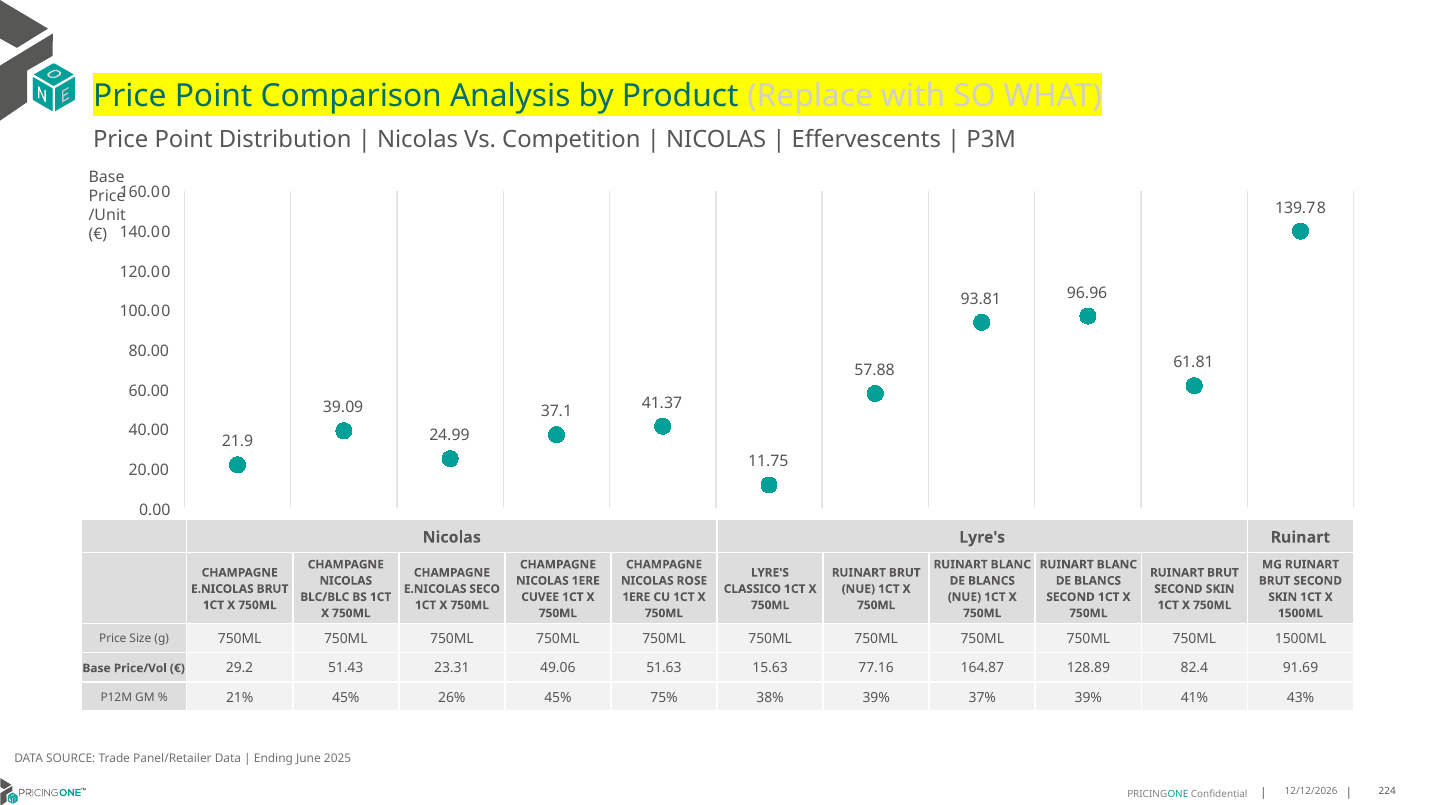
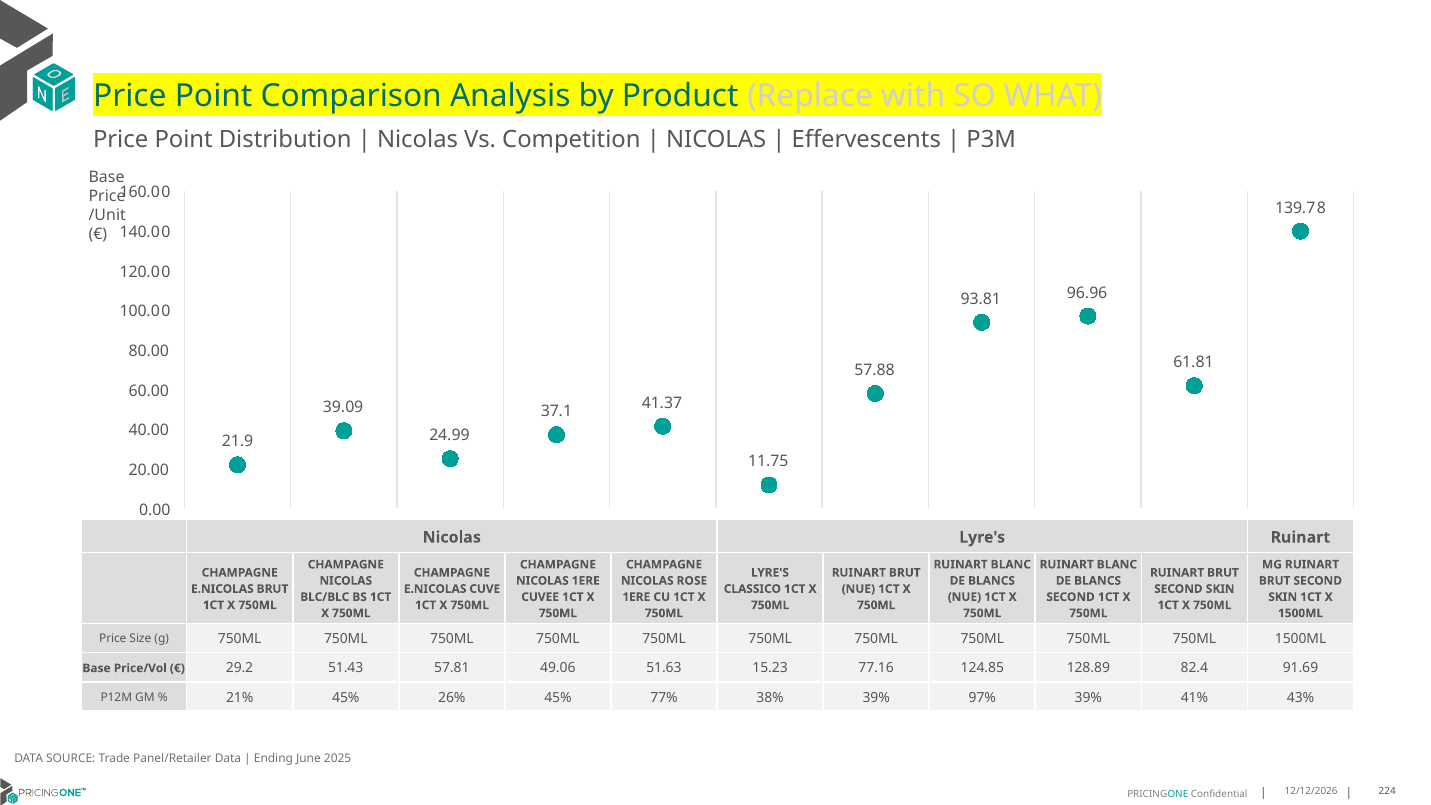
SECO: SECO -> CUVE (485, 589)
23.31: 23.31 -> 57.81 (452, 668)
15.63: 15.63 -> 15.23 (770, 668)
164.87: 164.87 -> 124.85 (982, 668)
75%: 75% -> 77% (664, 698)
37%: 37% -> 97% (982, 698)
